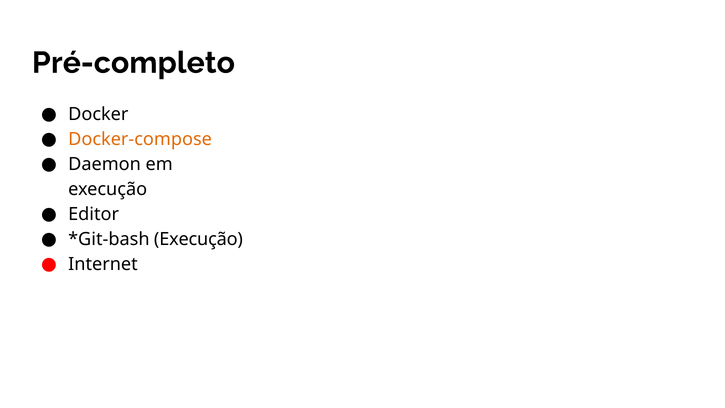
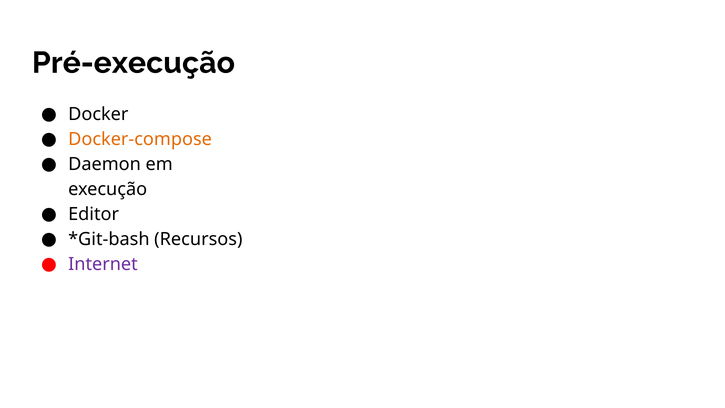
Pré-completo: Pré-completo -> Pré-execução (133, 63)
Execução: Execução -> Recursos (198, 239)
Internet colour: black -> purple (103, 264)
